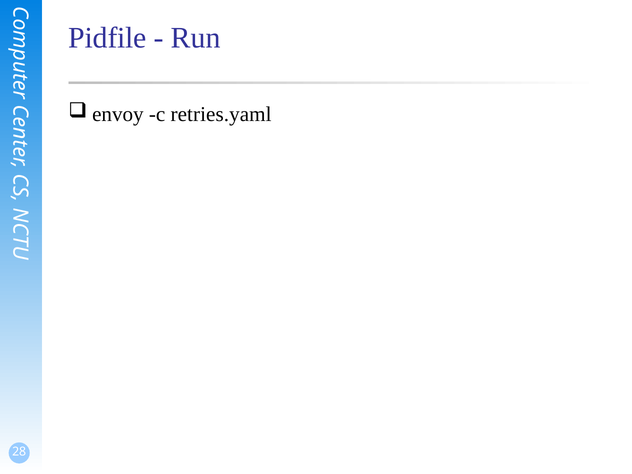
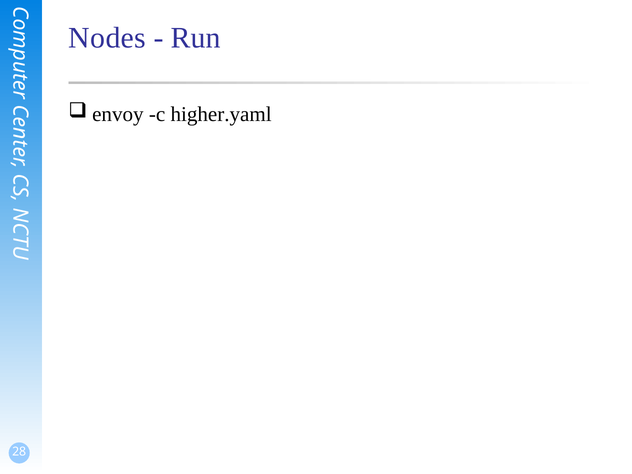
Pidfile: Pidfile -> Nodes (107, 38)
retries.yaml: retries.yaml -> higher.yaml (221, 114)
